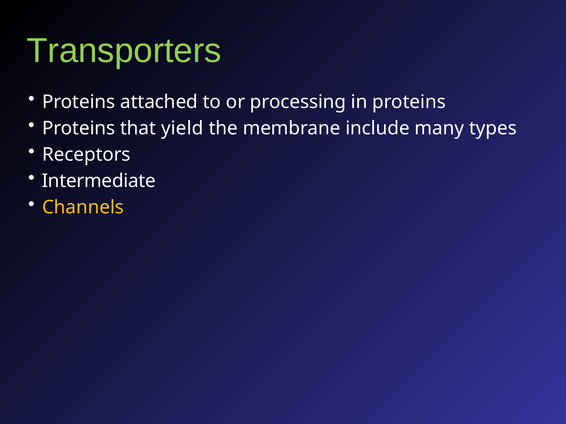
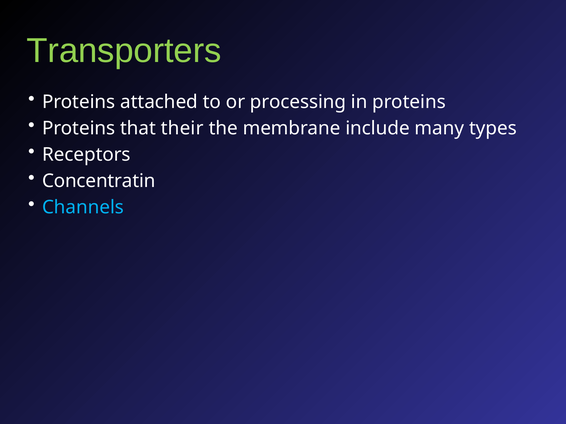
yield: yield -> their (182, 128)
Intermediate: Intermediate -> Concentratin (99, 181)
Channels colour: yellow -> light blue (83, 208)
